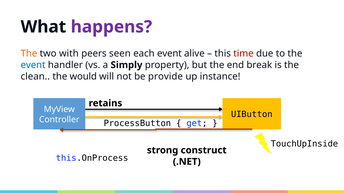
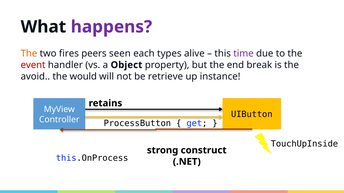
with: with -> fires (69, 54)
each event: event -> types (169, 54)
time colour: red -> purple (243, 54)
event colour: blue -> red (33, 65)
Simply: Simply -> Object (126, 65)
clean: clean -> avoid (35, 77)
provide: provide -> retrieve (165, 77)
